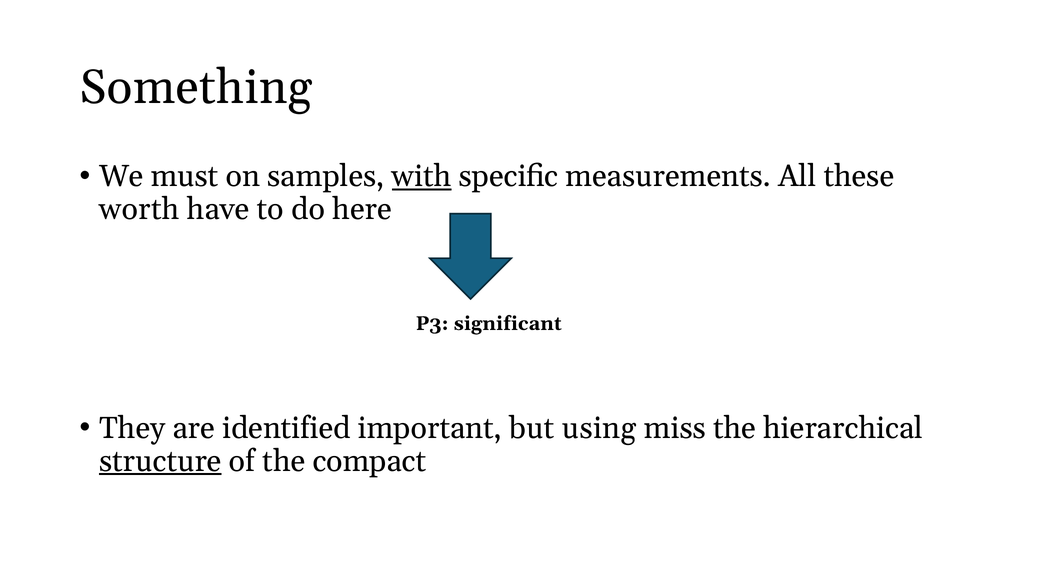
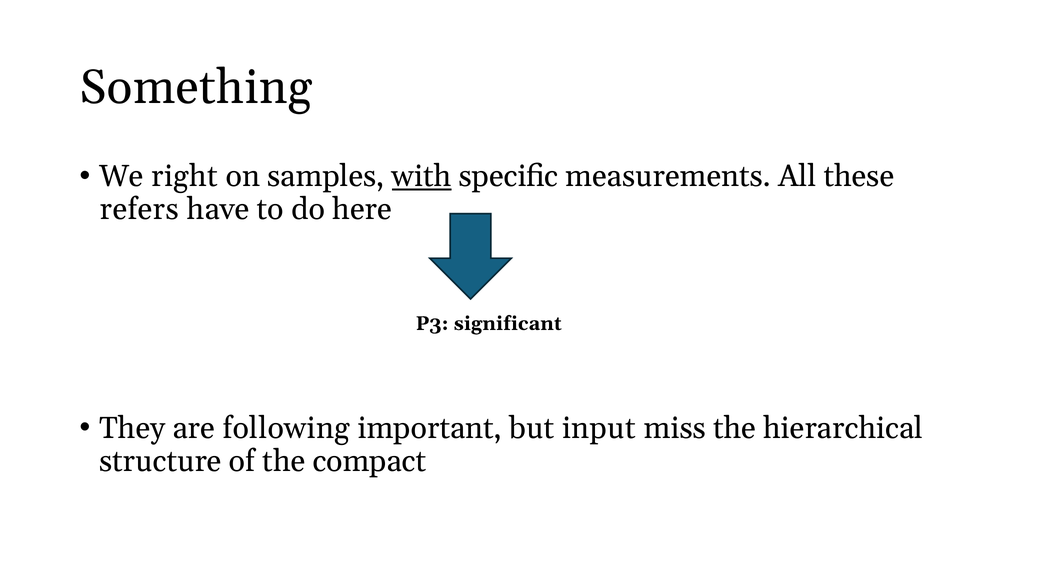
must: must -> right (184, 177)
worth: worth -> refers (139, 209)
identified: identified -> following (286, 428)
using: using -> input (599, 428)
structure underline: present -> none (160, 461)
